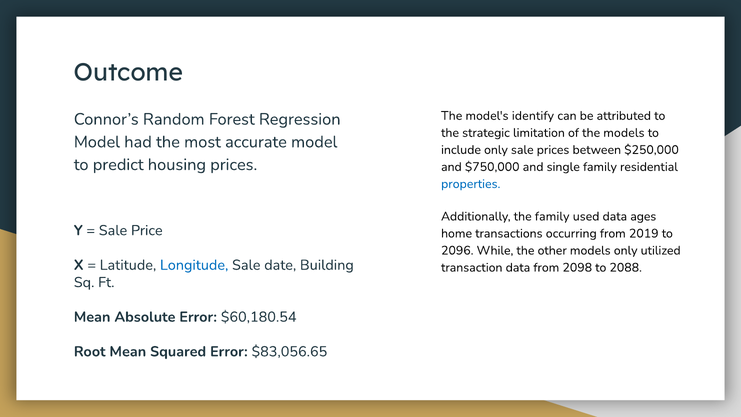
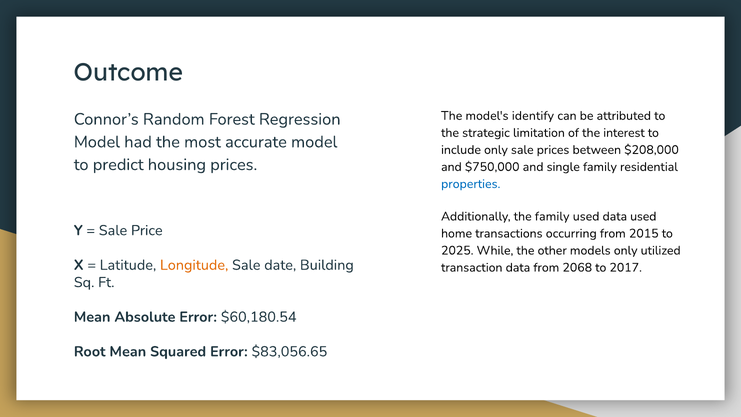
the models: models -> interest (624, 133)
$250,000: $250,000 -> $208,000 (652, 150)
data ages: ages -> used (643, 216)
2019: 2019 -> 2015 (644, 233)
2096: 2096 -> 2025 (457, 250)
Longitude colour: blue -> orange (194, 265)
2098: 2098 -> 2068 (577, 267)
2088: 2088 -> 2017 (626, 267)
